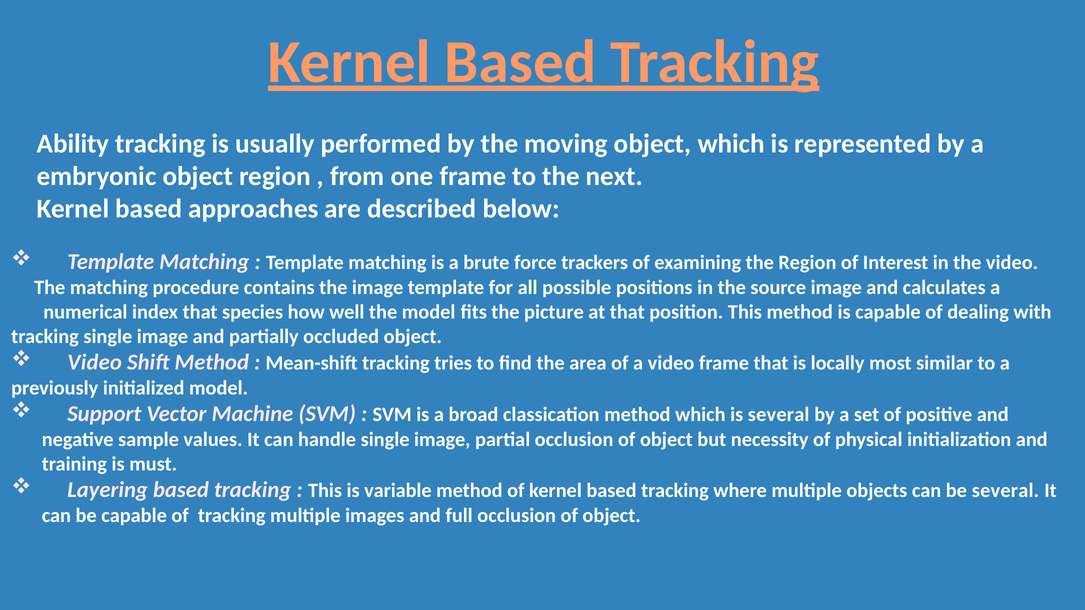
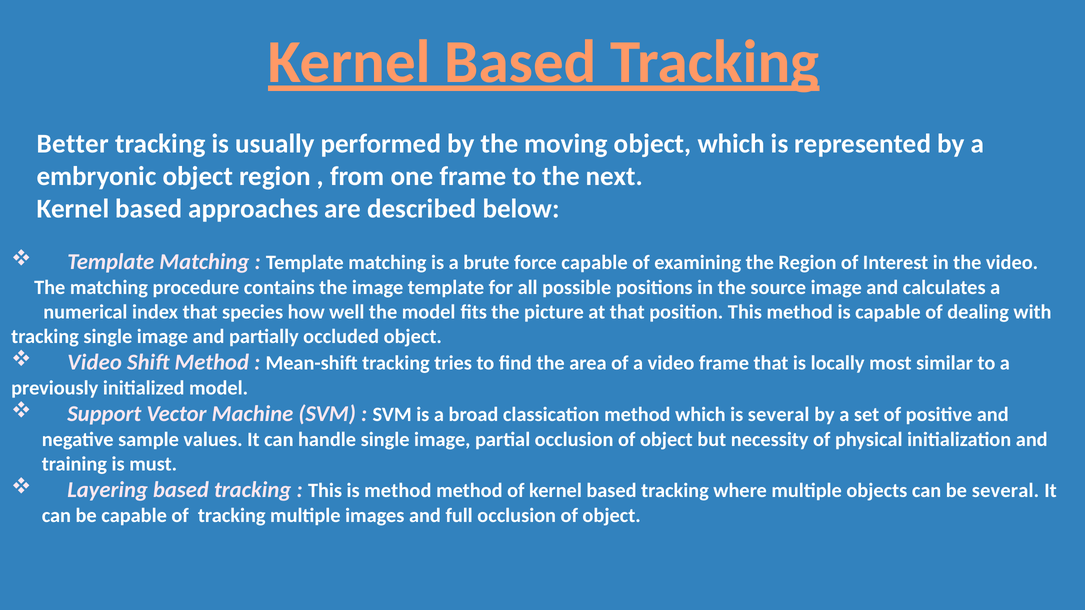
Ability: Ability -> Better (73, 144)
force trackers: trackers -> capable (594, 263)
is variable: variable -> method (398, 491)
